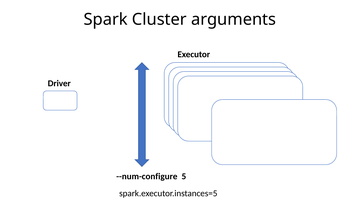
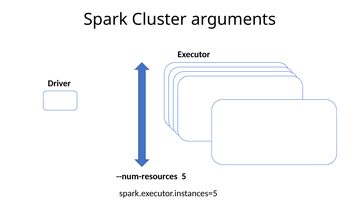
--num-configure: --num-configure -> --num-resources (147, 176)
